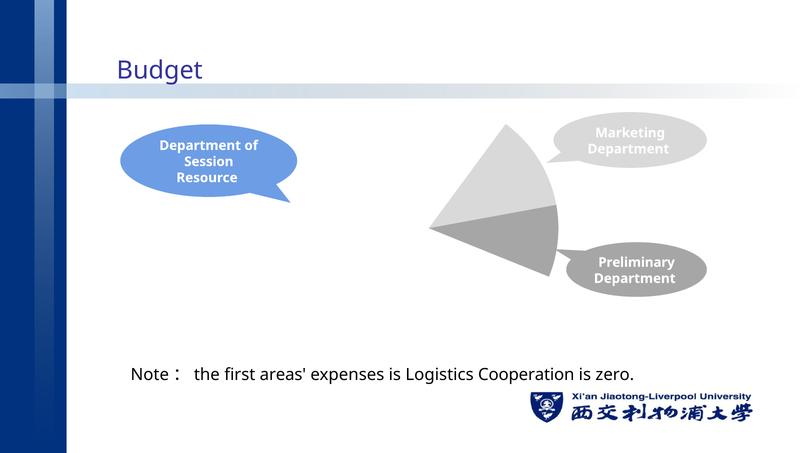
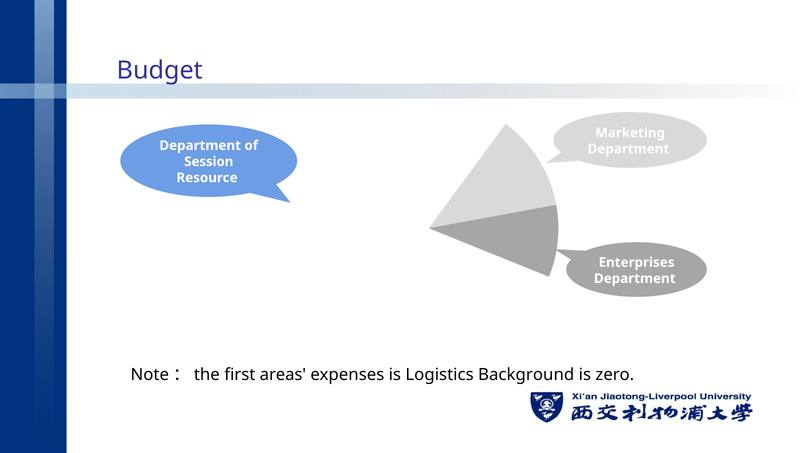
Preliminary: Preliminary -> Enterprises (636, 263)
Cooperation: Cooperation -> Background (526, 375)
